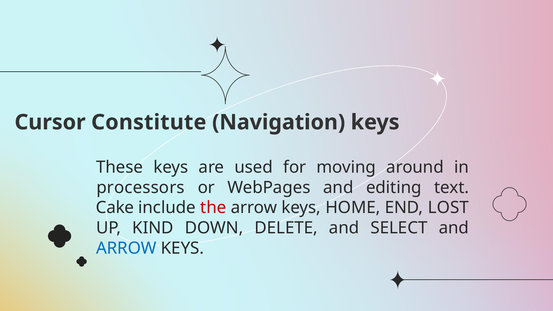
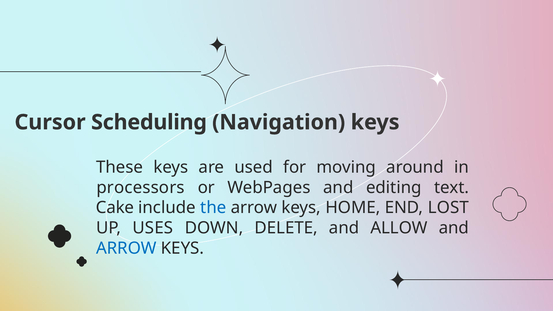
Constitute: Constitute -> Scheduling (149, 122)
the colour: red -> blue (213, 208)
KIND: KIND -> USES (153, 228)
SELECT: SELECT -> ALLOW (399, 228)
